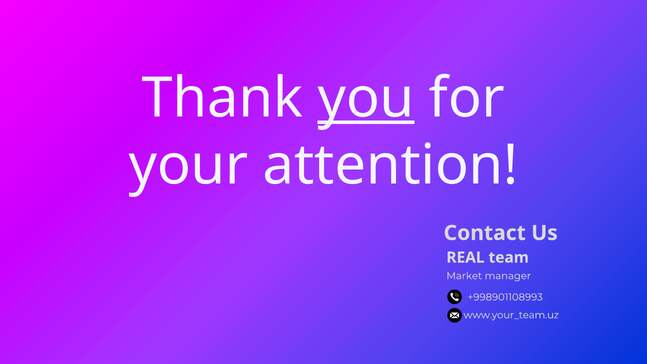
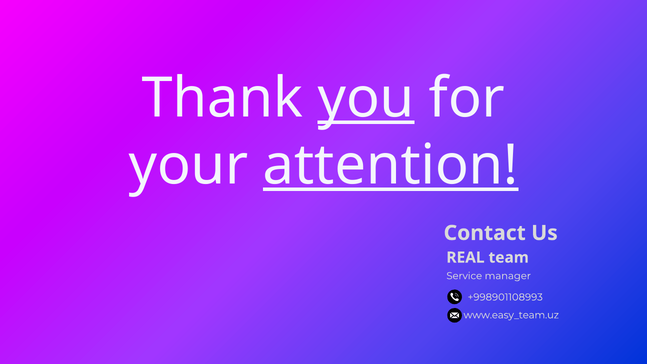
attention underline: none -> present (391, 165)
Market: Market -> Service (464, 276)
www.your_team.uz: www.your_team.uz -> www.easy_team.uz (511, 315)
